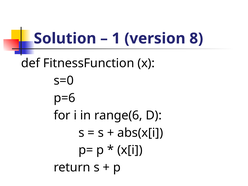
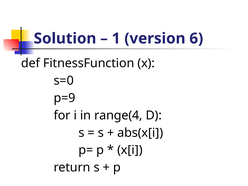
8: 8 -> 6 (196, 38)
p=6: p=6 -> p=9 (65, 98)
range(6: range(6 -> range(4 (118, 115)
